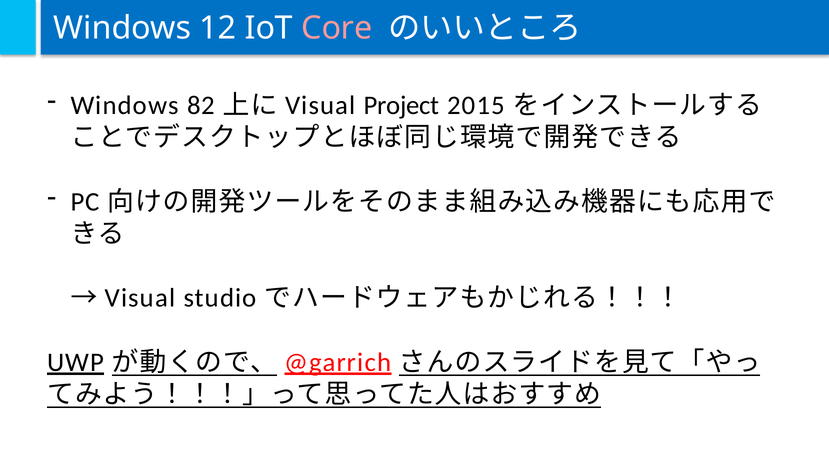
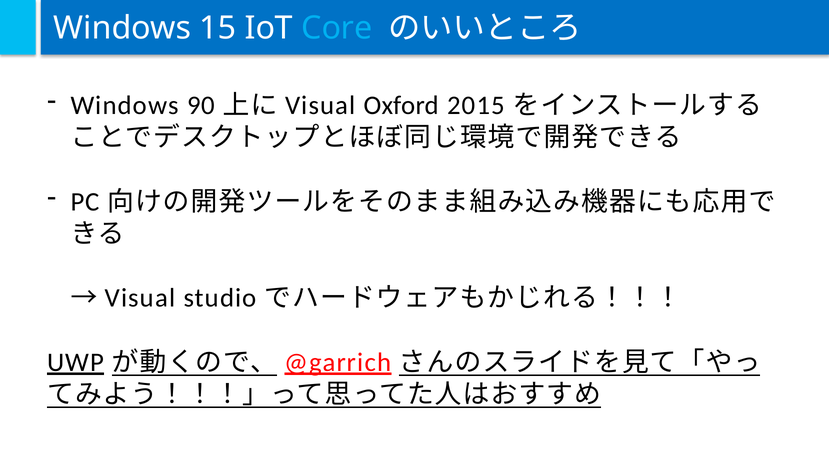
12: 12 -> 15 (218, 28)
Core colour: pink -> light blue (337, 28)
82: 82 -> 90 (201, 106)
Project: Project -> Oxford (401, 106)
